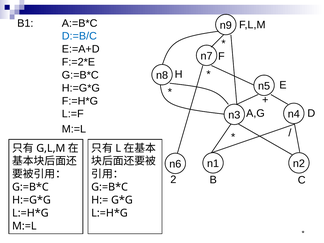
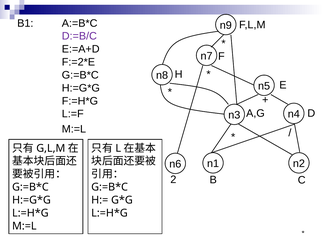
D:=B/C colour: blue -> purple (79, 36)
